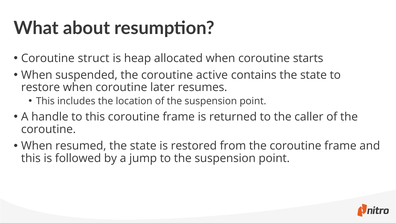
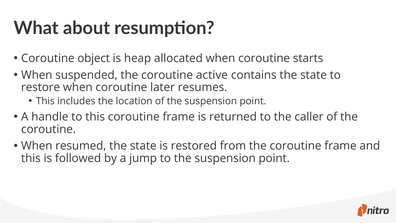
struct: struct -> object (94, 58)
